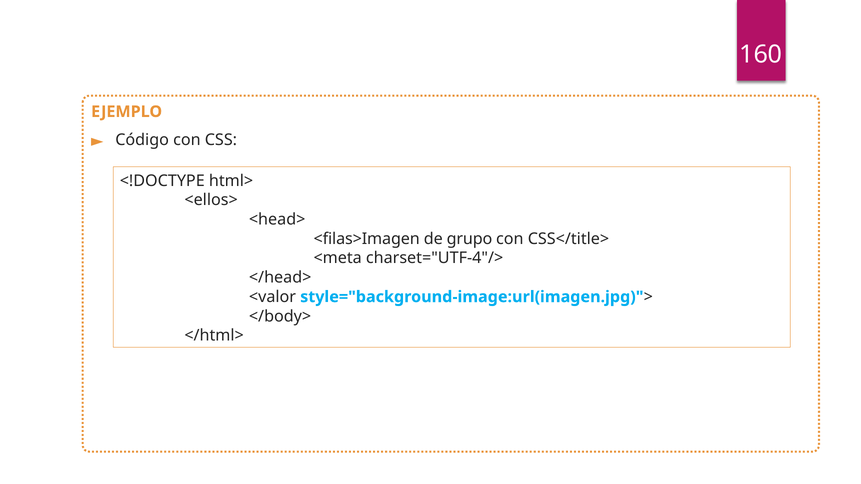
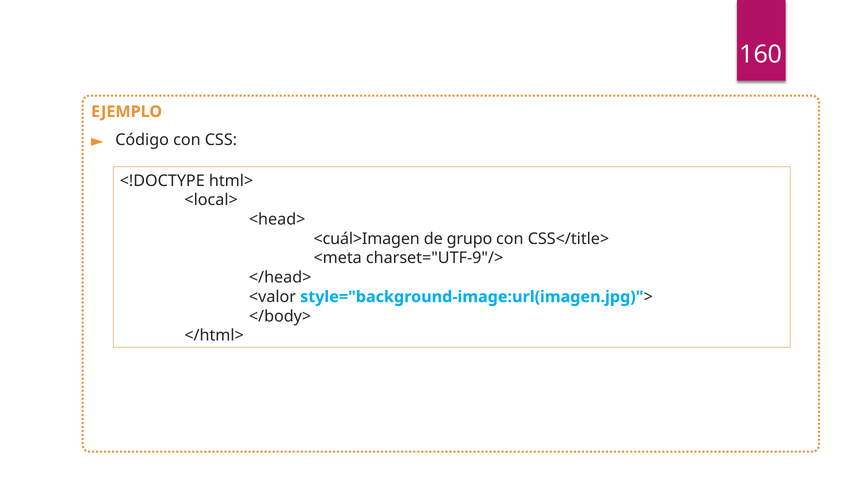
<ellos>: <ellos> -> <local> (211, 200)
<filas>Imagen: <filas>Imagen -> <cuál>Imagen (367, 239)
charset="UTF-4"/>: charset="UTF-4"/> -> charset="UTF-9"/> (435, 258)
